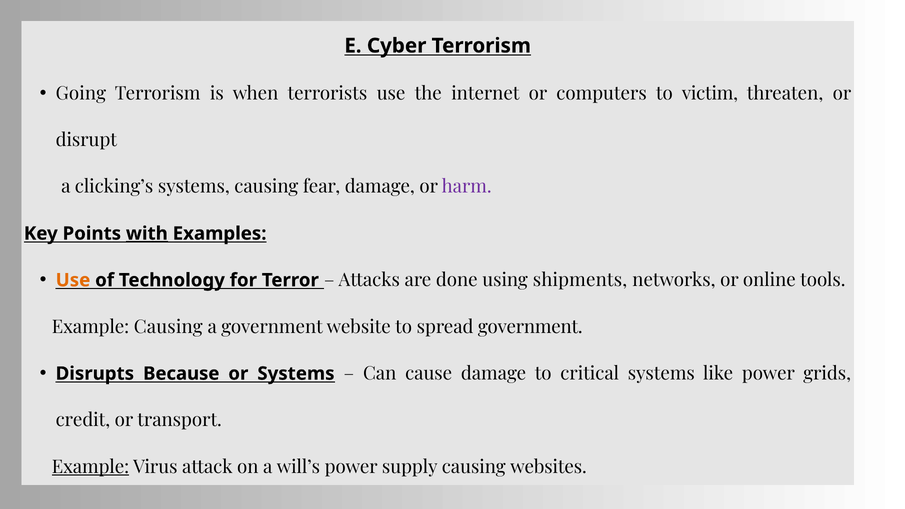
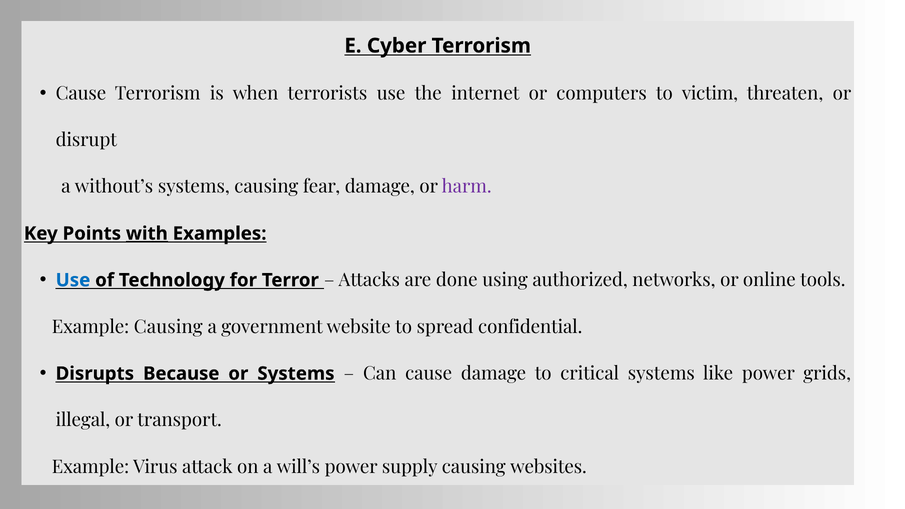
Going: Going -> Cause (81, 93)
clicking’s: clicking’s -> without’s (114, 187)
Use colour: orange -> blue (73, 280)
shipments: shipments -> authorized (580, 280)
spread government: government -> confidential (530, 327)
credit: credit -> illegal (83, 420)
Example underline: present -> none (91, 467)
